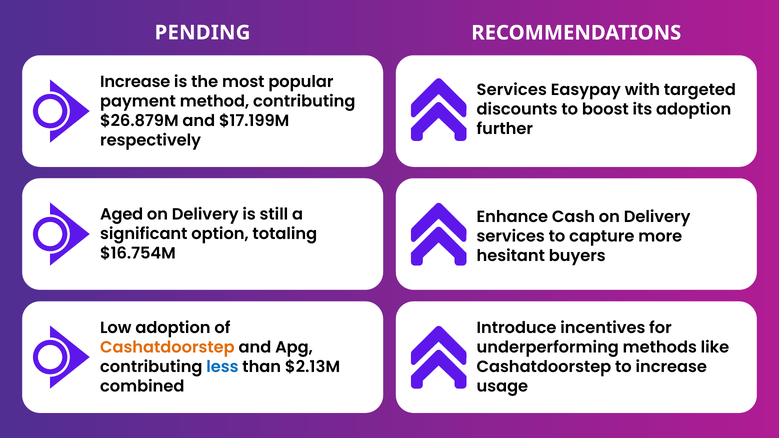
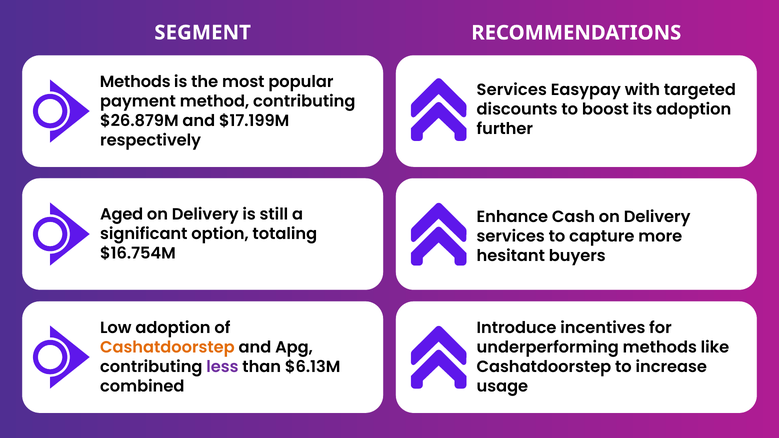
PENDING: PENDING -> SEGMENT (203, 33)
Increase: Increase -> Methods (135, 82)
less colour: blue -> purple (222, 367)
$2.13M: $2.13M -> $6.13M (313, 367)
